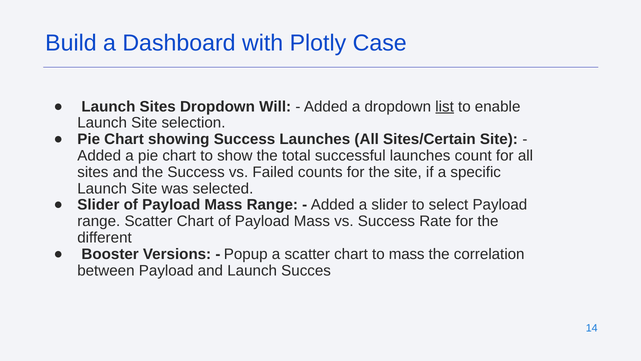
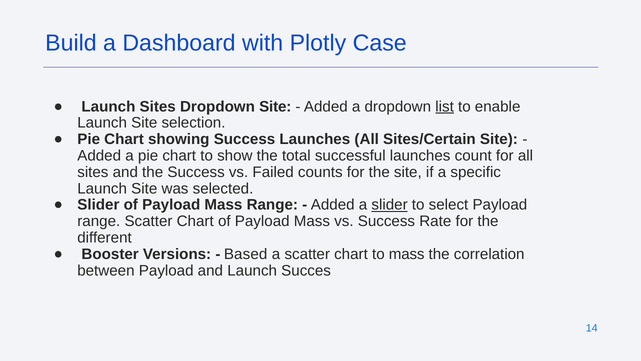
Dropdown Will: Will -> Site (275, 106)
slider underline: none -> present (390, 205)
Popup: Popup -> Based (246, 254)
